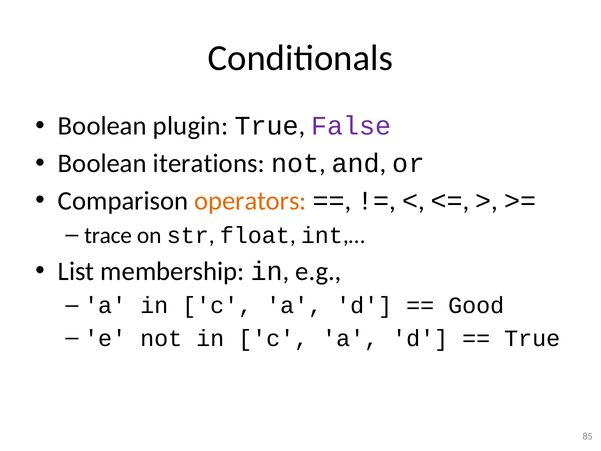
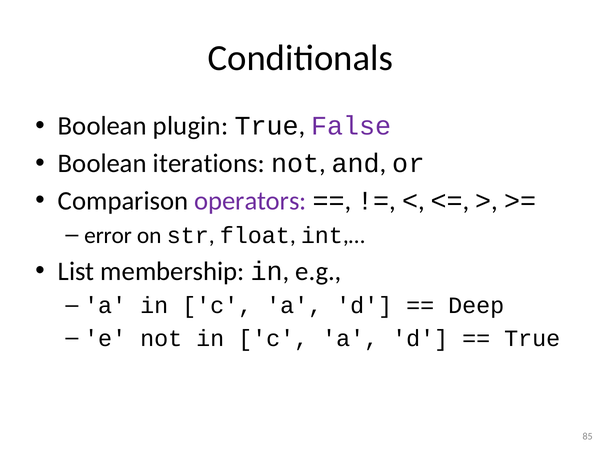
operators colour: orange -> purple (250, 201)
trace: trace -> error (108, 235)
Good: Good -> Deep (476, 306)
